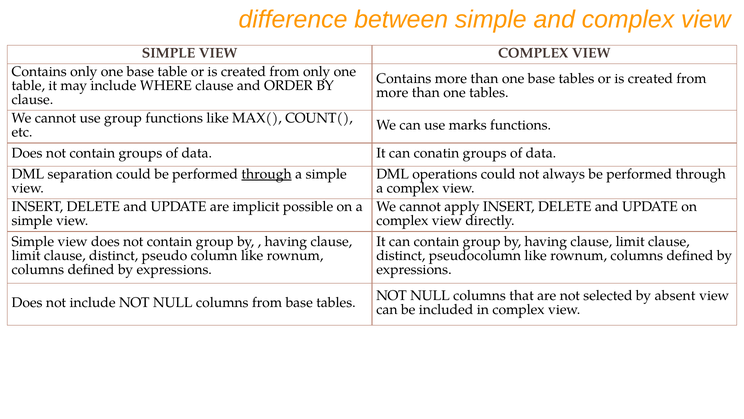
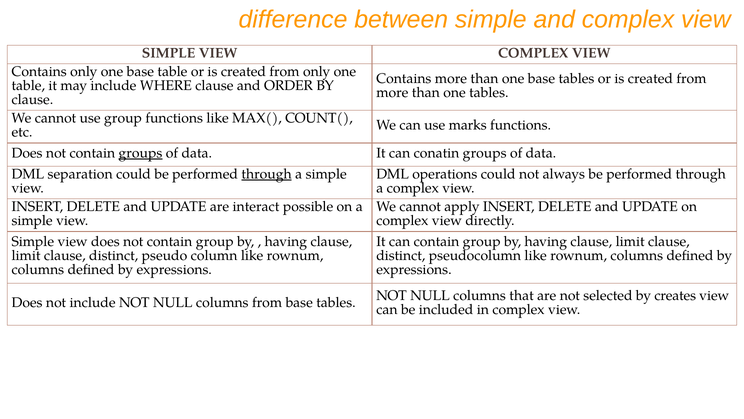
groups underline: none -> present (140, 153)
implicit: implicit -> interact (256, 206)
absent: absent -> creates (675, 295)
